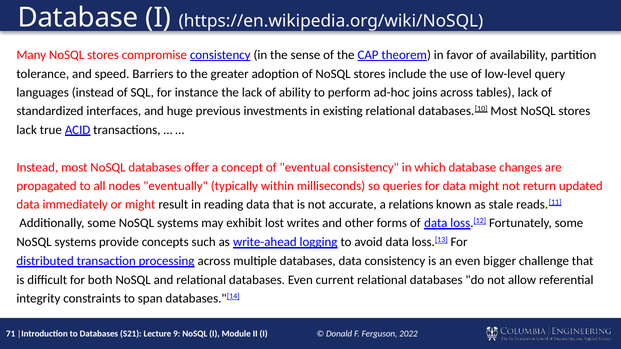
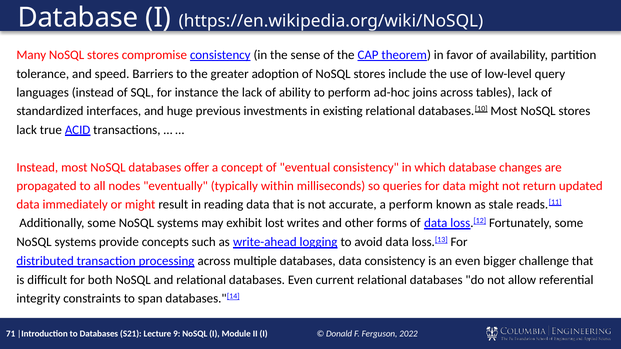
a relations: relations -> perform (411, 205)
